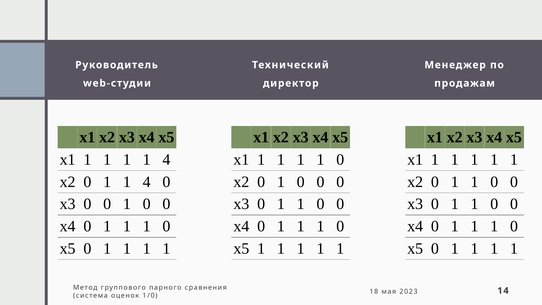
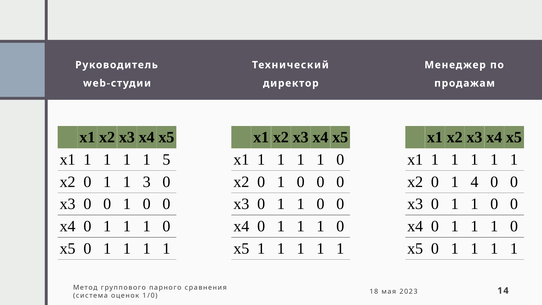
1 1 1 4: 4 -> 5 (166, 160)
0 1 1 4: 4 -> 3 (147, 182)
1: 1 -> 4 (474, 182)
